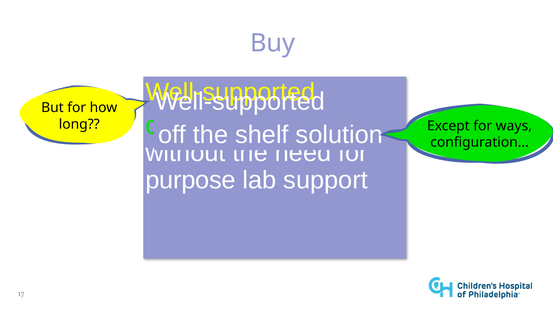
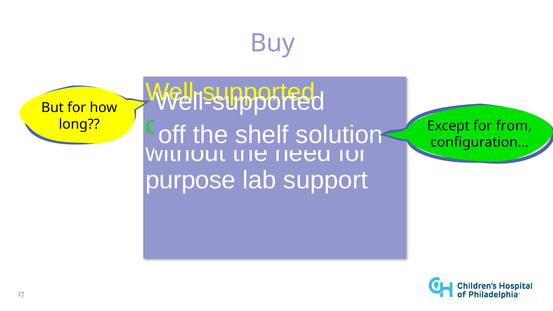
ways: ways -> from (514, 126)
